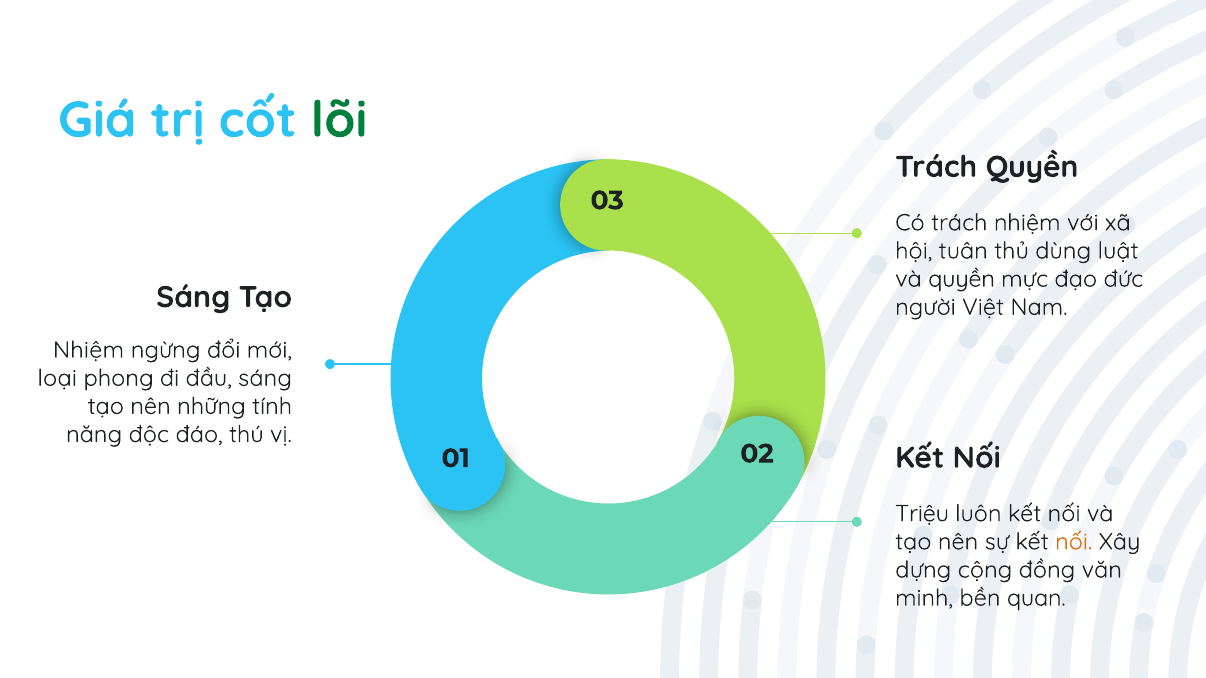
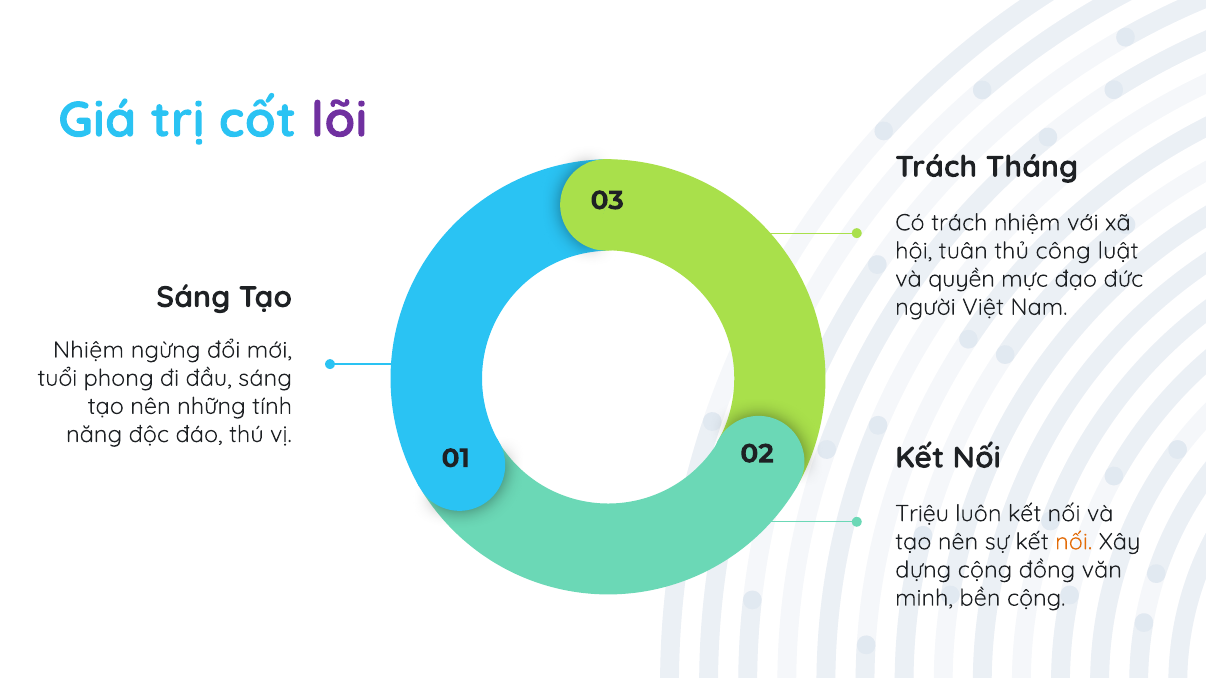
lõi colour: green -> purple (339, 120)
Trách Quyền: Quyền -> Tháng (1032, 167)
dùng: dùng -> công (1063, 251)
loại: loại -> tuổi (57, 378)
bền quan: quan -> cộng (1036, 598)
